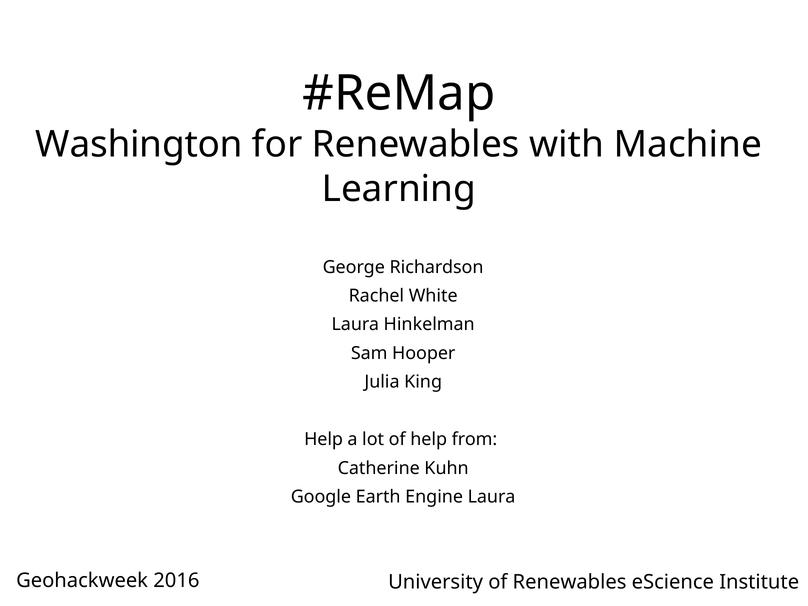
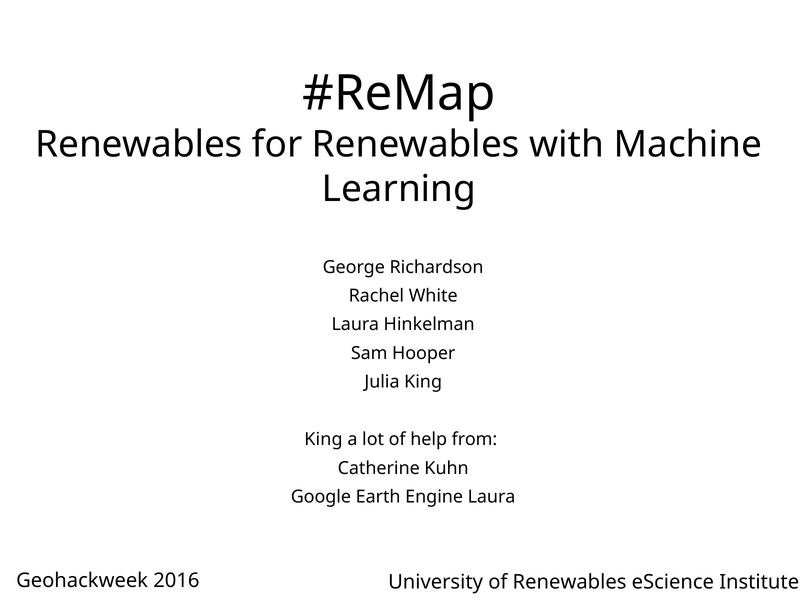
Washington: Washington -> Renewables (139, 144)
Help: Help -> King (323, 439)
